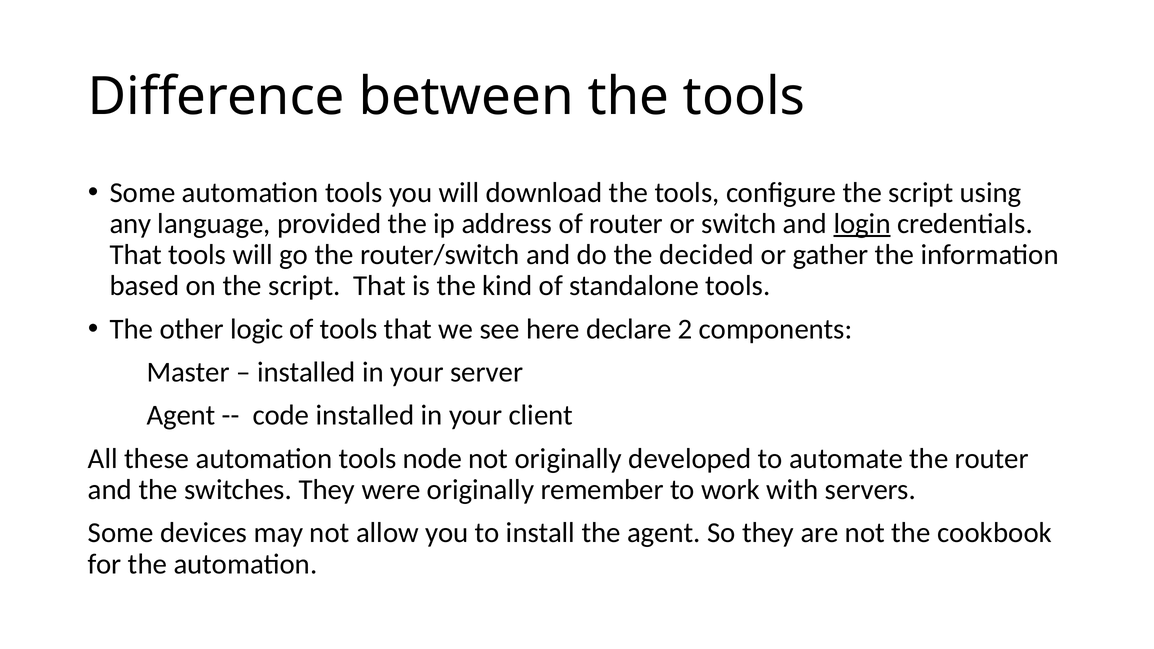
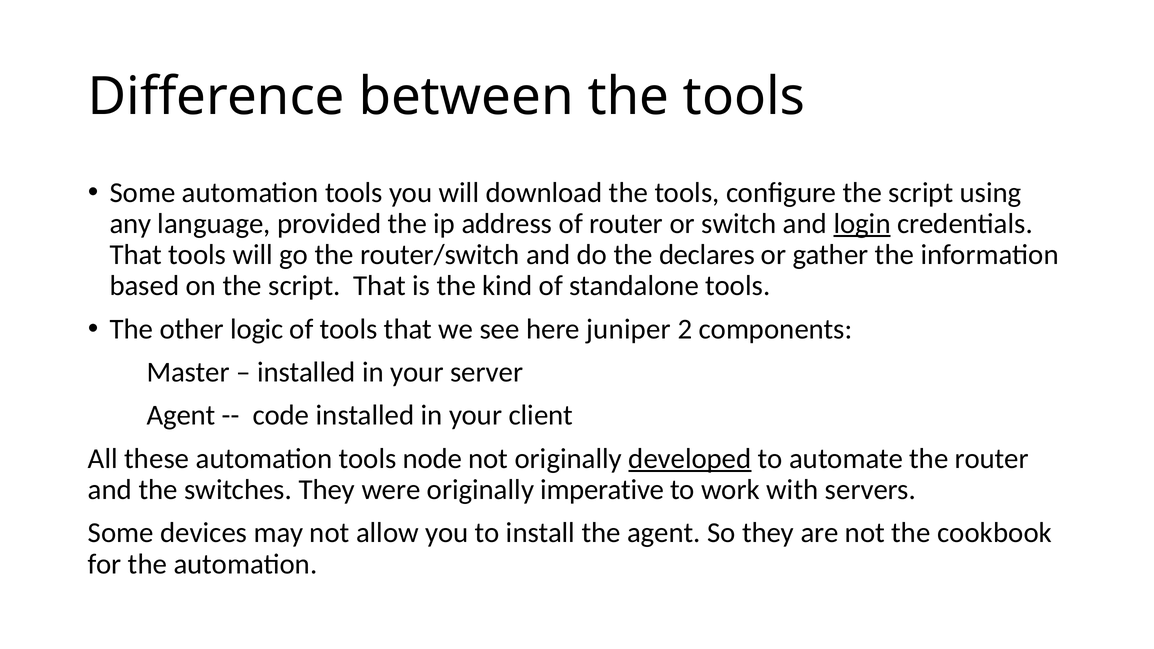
decided: decided -> declares (707, 255)
declare: declare -> juniper (629, 329)
developed underline: none -> present (690, 459)
remember: remember -> imperative (602, 490)
